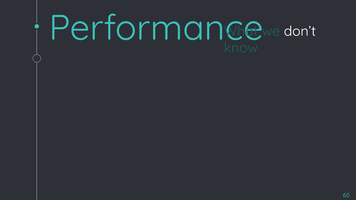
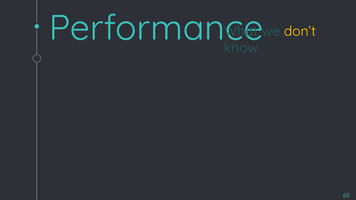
don’t colour: white -> yellow (300, 31)
